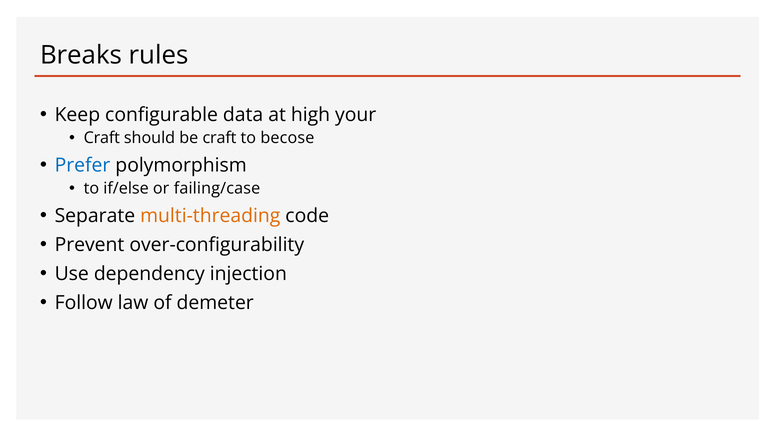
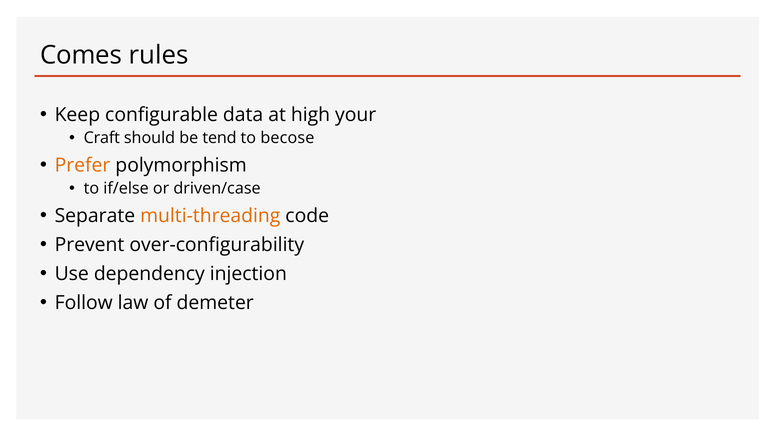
Breaks: Breaks -> Comes (81, 55)
be craft: craft -> tend (219, 138)
Prefer colour: blue -> orange (82, 165)
failing/case: failing/case -> driven/case (217, 188)
